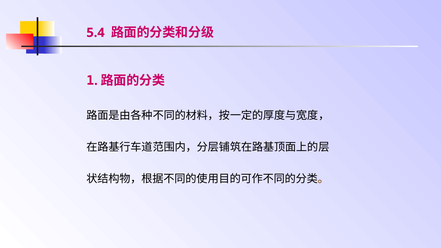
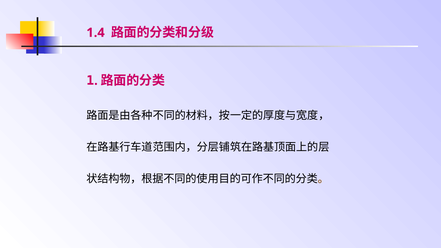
5.4: 5.4 -> 1.4 (96, 33)
